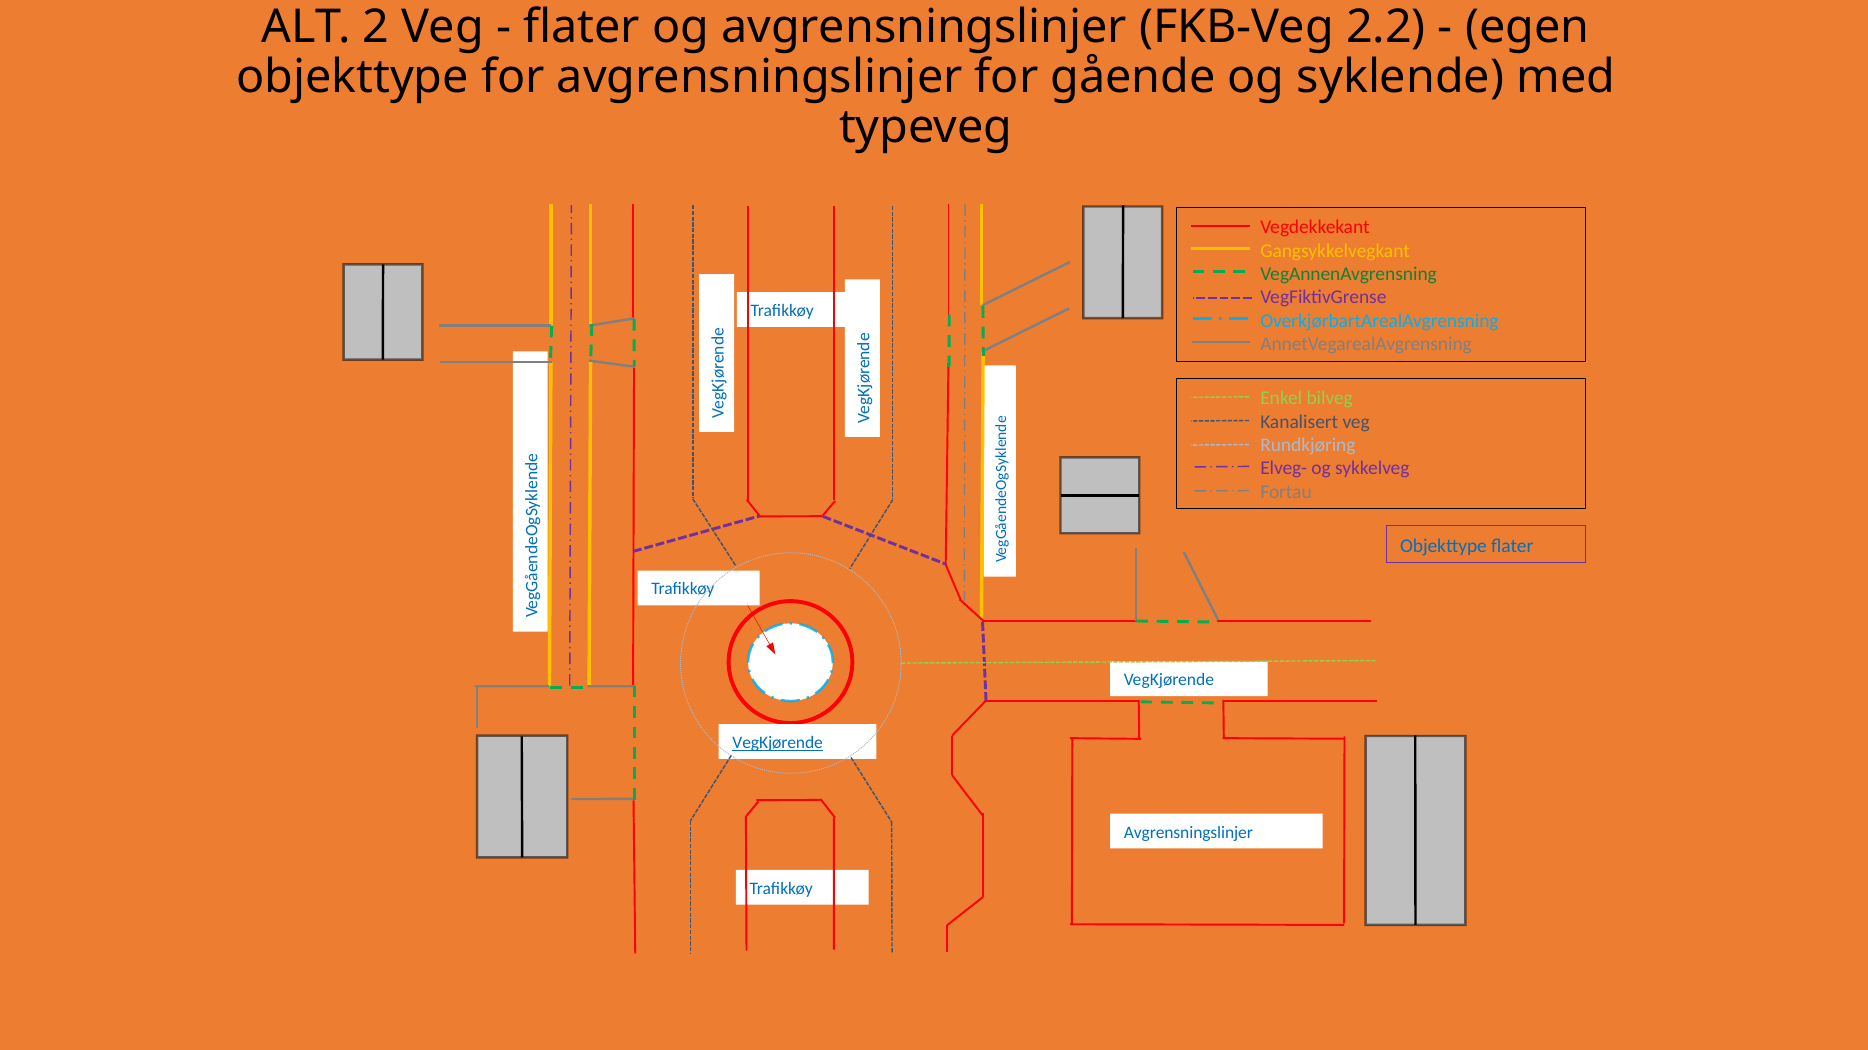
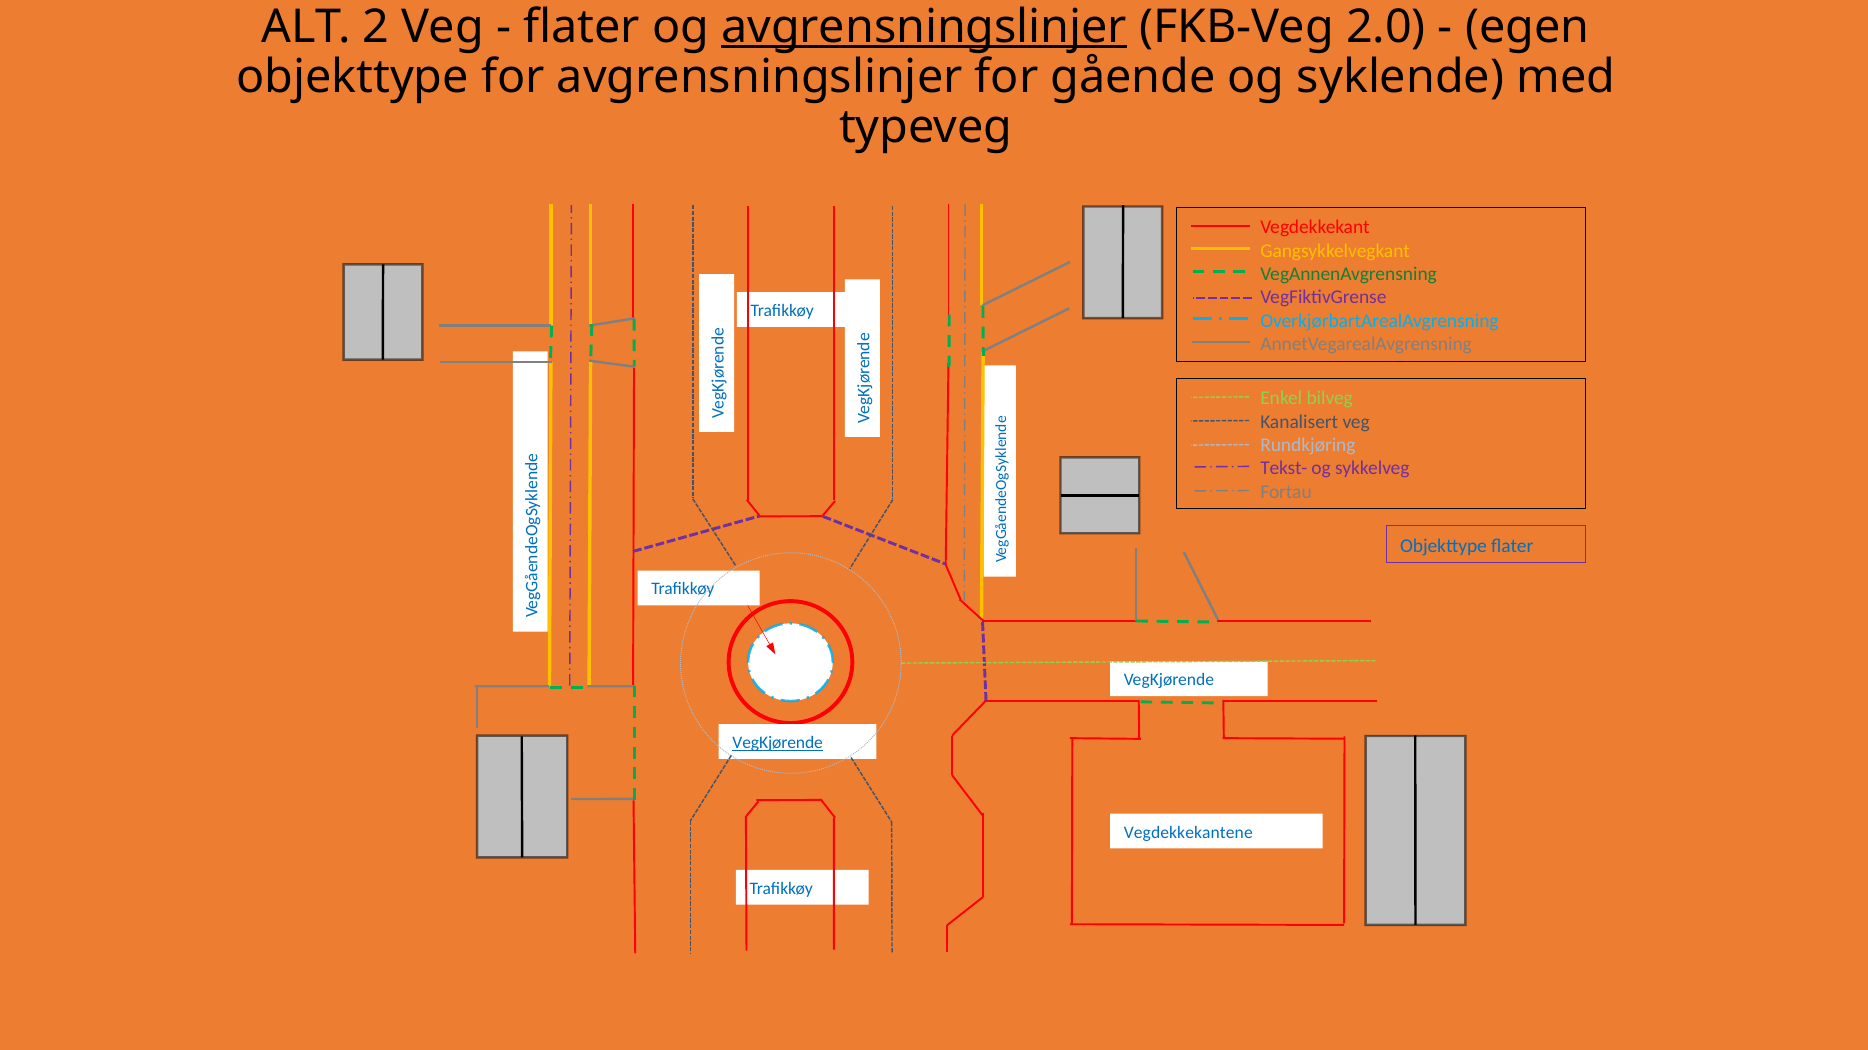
avgrensningslinjer underline: none -> present (924, 27)
2.2: 2.2 -> 2.0 (1386, 27)
Elveg-: Elveg- -> Tekst- (1284, 469)
Avgrensningslinjer: Avgrensningslinjer -> Vegdekkekantene (1188, 833)
